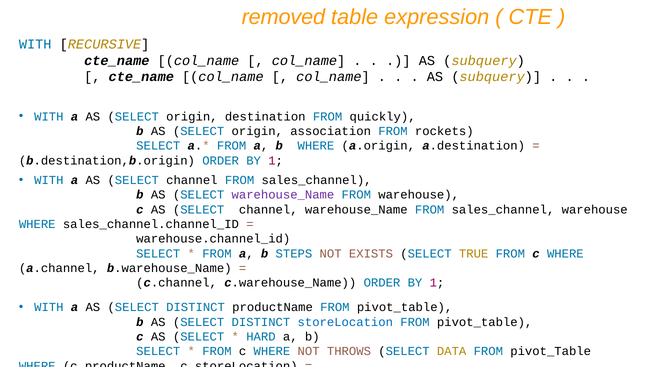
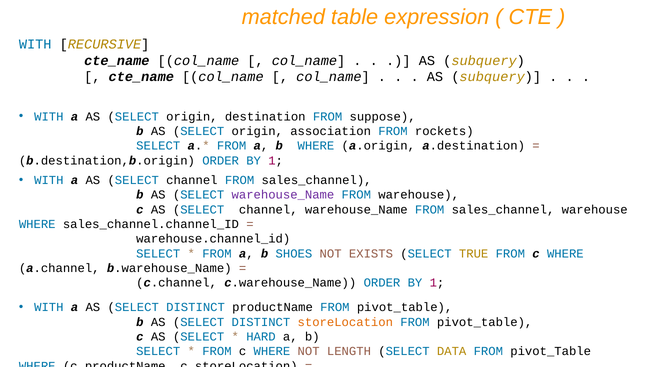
removed: removed -> matched (283, 17)
quickly: quickly -> suppose (383, 116)
STEPS: STEPS -> SHOES (294, 253)
storeLocation colour: blue -> orange (345, 322)
THROWS: THROWS -> LENGTH (349, 351)
